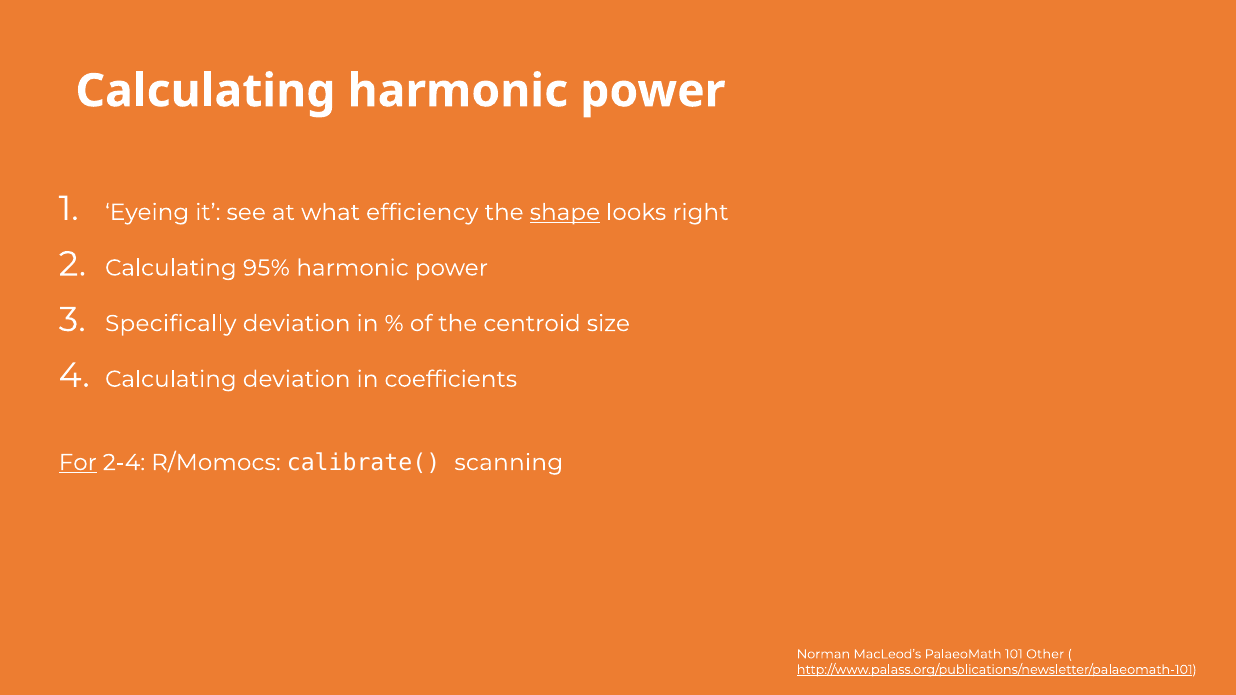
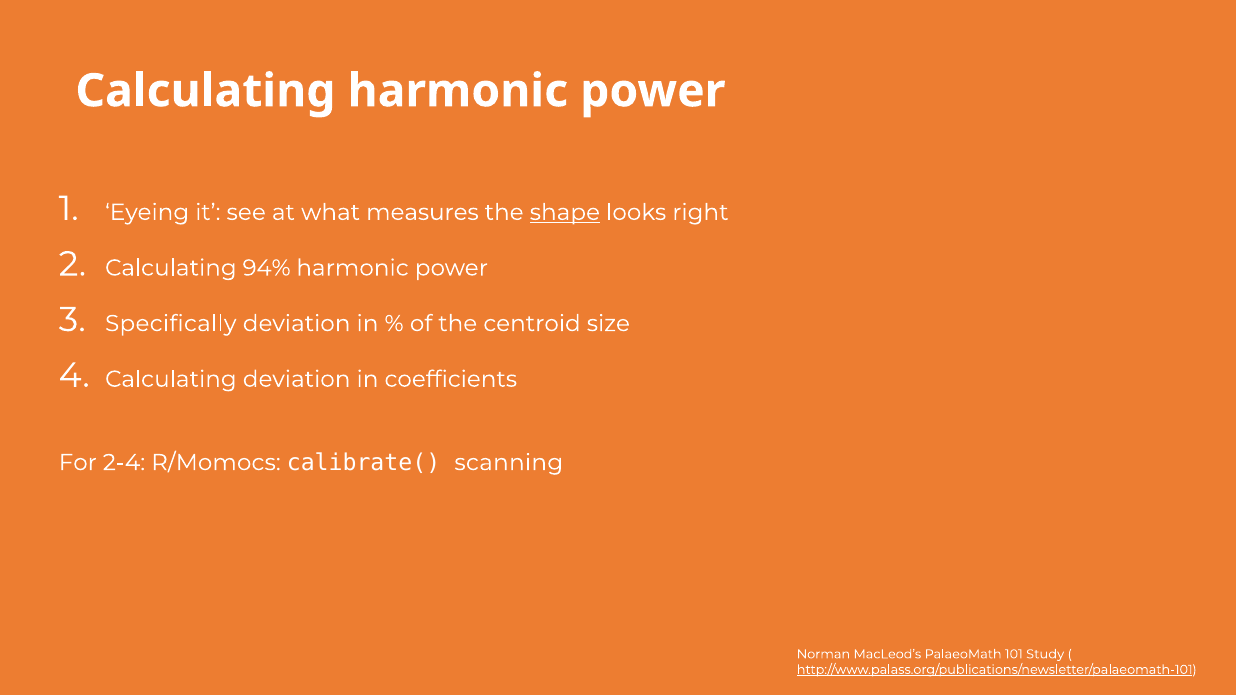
efficiency: efficiency -> measures (422, 212)
95%: 95% -> 94% (267, 268)
For underline: present -> none (78, 463)
Other: Other -> Study (1045, 654)
